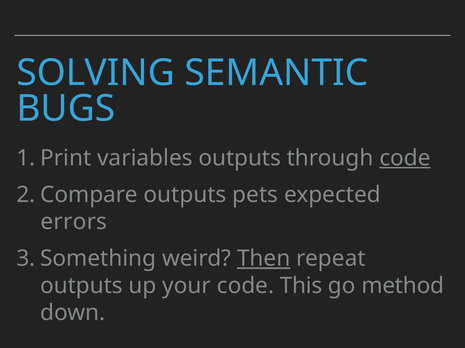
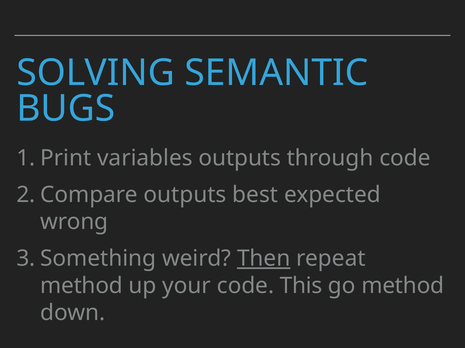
code underline: present -> none (405, 158)
pets: pets -> best (255, 195)
errors: errors -> wrong (74, 222)
outputs: outputs -> method (81, 286)
